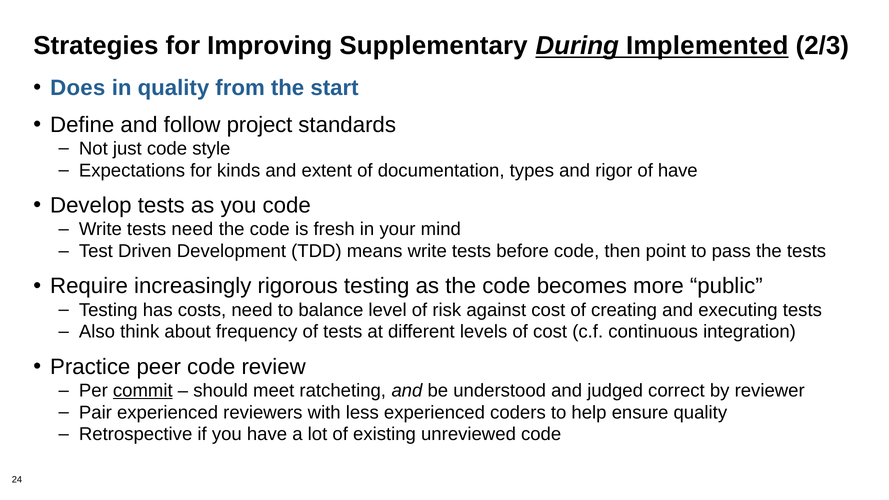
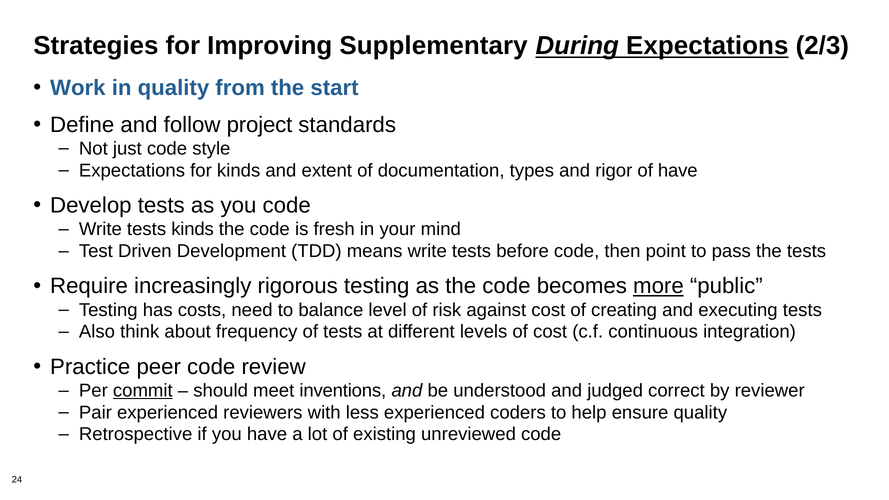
During Implemented: Implemented -> Expectations (707, 46)
Does: Does -> Work (78, 88)
tests need: need -> kinds (193, 229)
more underline: none -> present (658, 286)
ratcheting: ratcheting -> inventions (343, 391)
